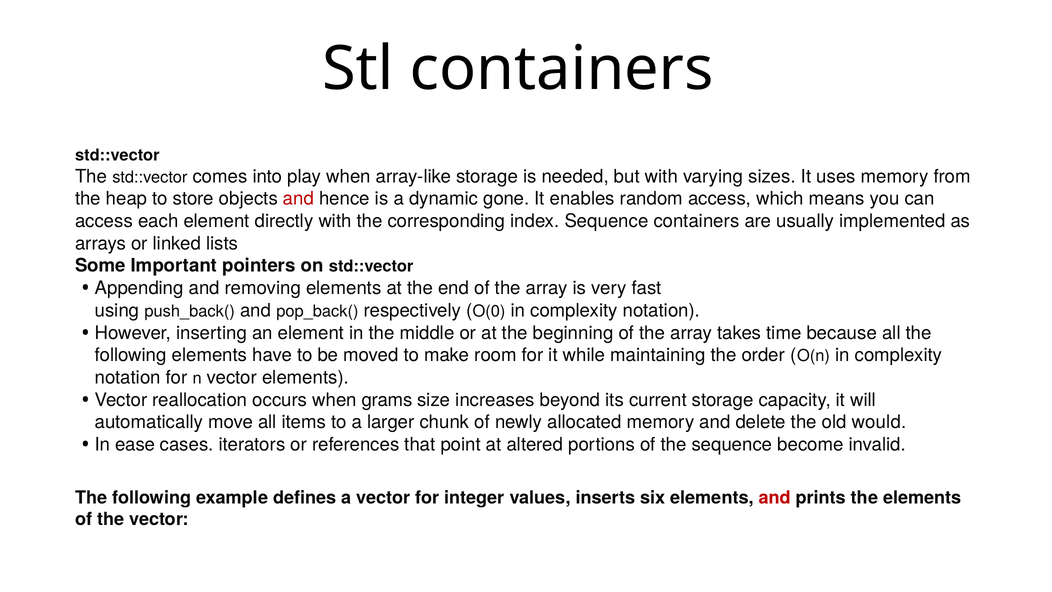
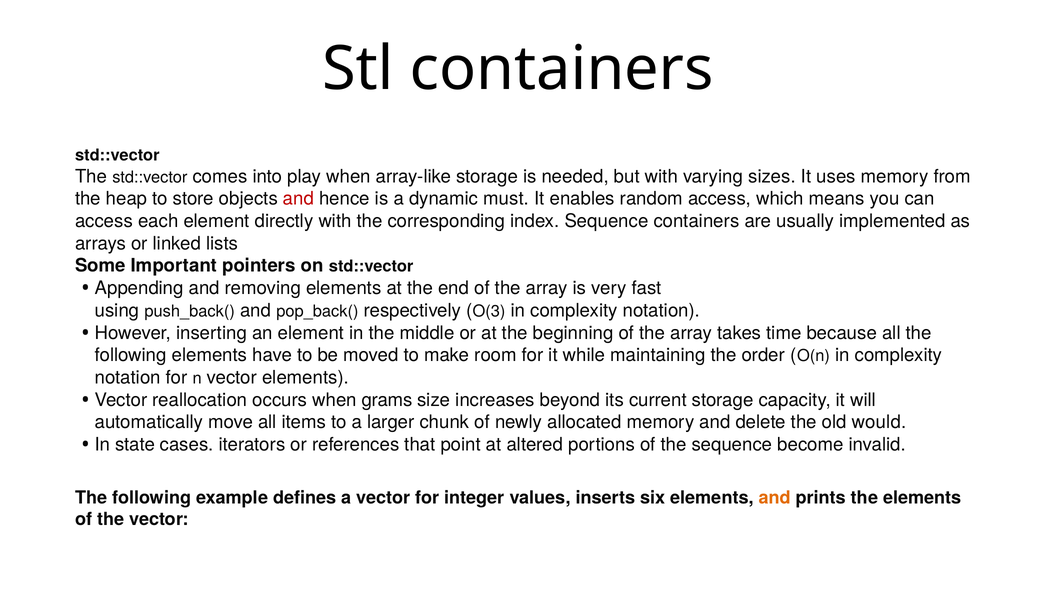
gone: gone -> must (506, 199)
O(0: O(0 -> O(3 (489, 311)
ease: ease -> state (135, 445)
and colour: red -> orange (775, 497)
